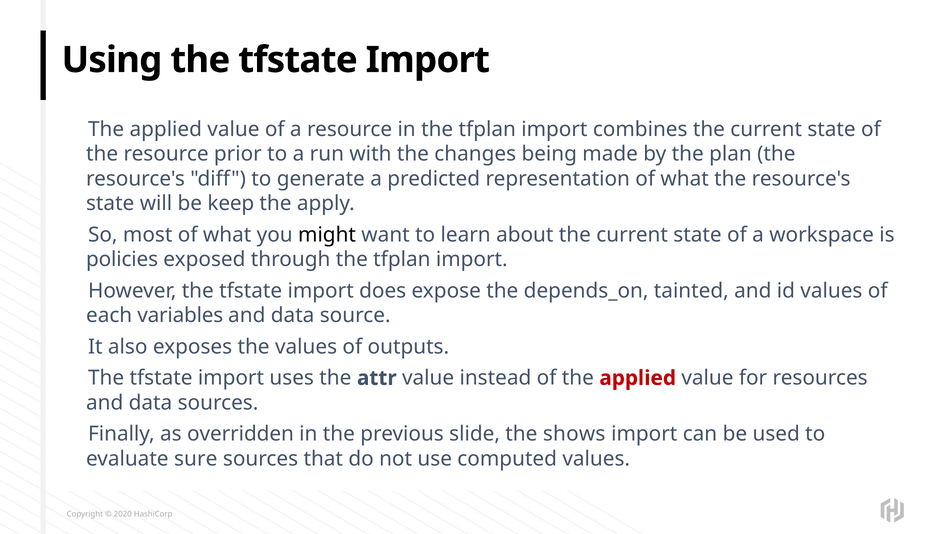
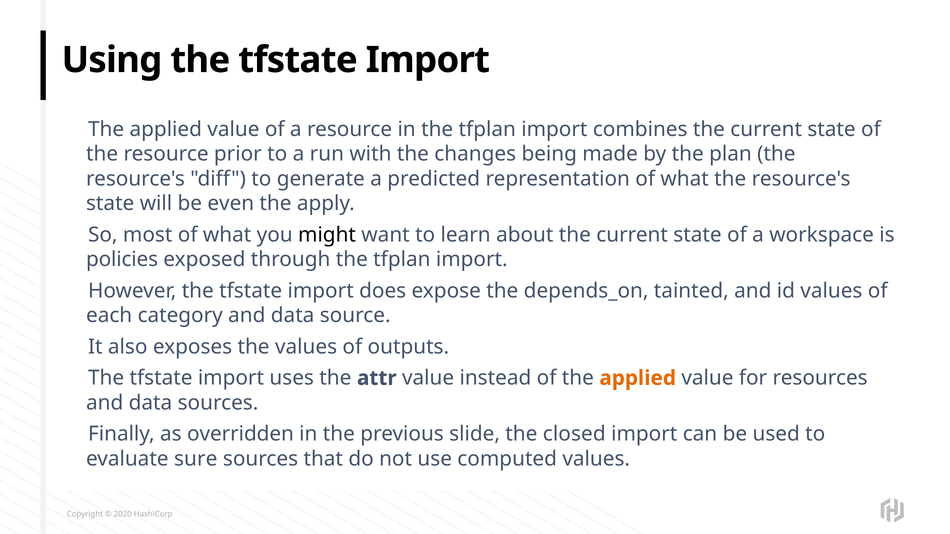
keep: keep -> even (231, 204)
variables: variables -> category (180, 316)
applied colour: red -> orange (638, 378)
shows: shows -> closed (574, 434)
